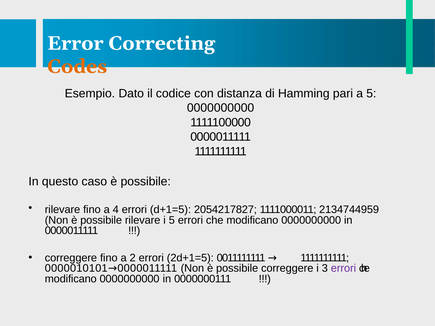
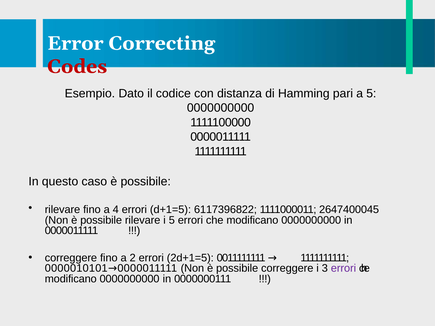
Codes colour: orange -> red (77, 67)
2054217827: 2054217827 -> 6117396822 (225, 210)
2134744959: 2134744959 -> 2647400045 (349, 210)
